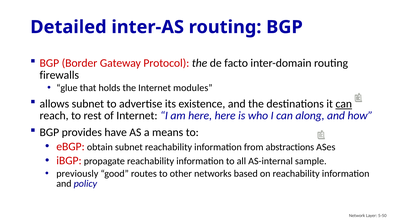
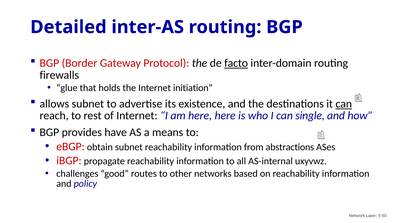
facto underline: none -> present (236, 63)
modules: modules -> initiation (193, 88)
along: along -> single (310, 116)
sample: sample -> uxyvwz (311, 161)
previously: previously -> challenges (77, 174)
